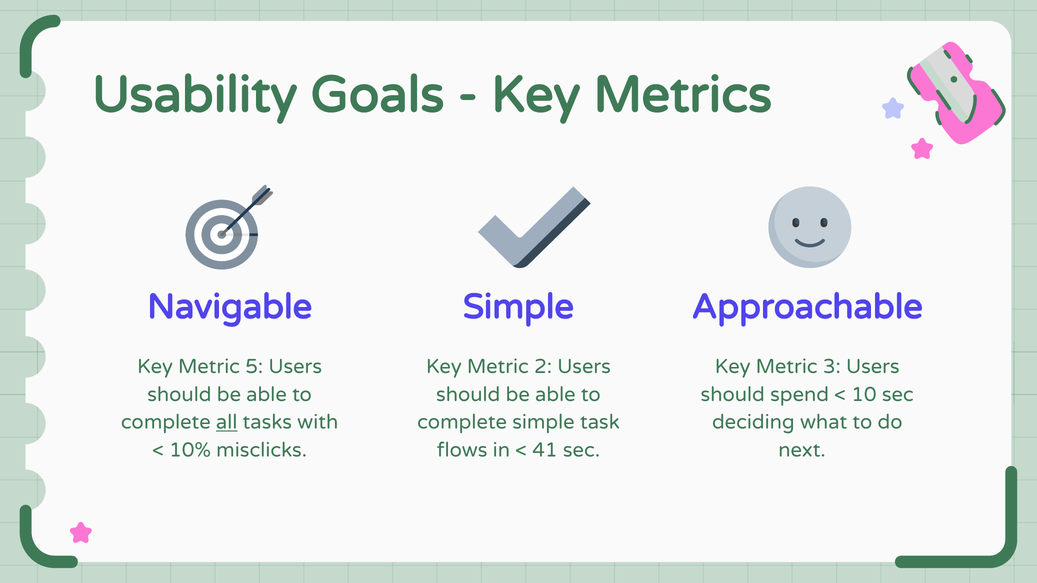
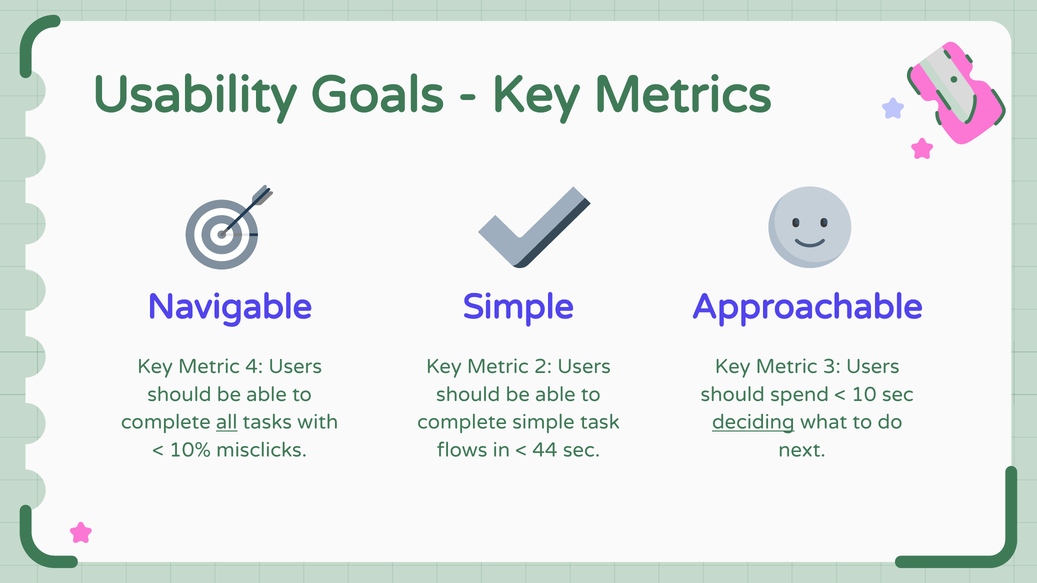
5: 5 -> 4 (254, 367)
deciding underline: none -> present (753, 422)
41: 41 -> 44 (545, 450)
